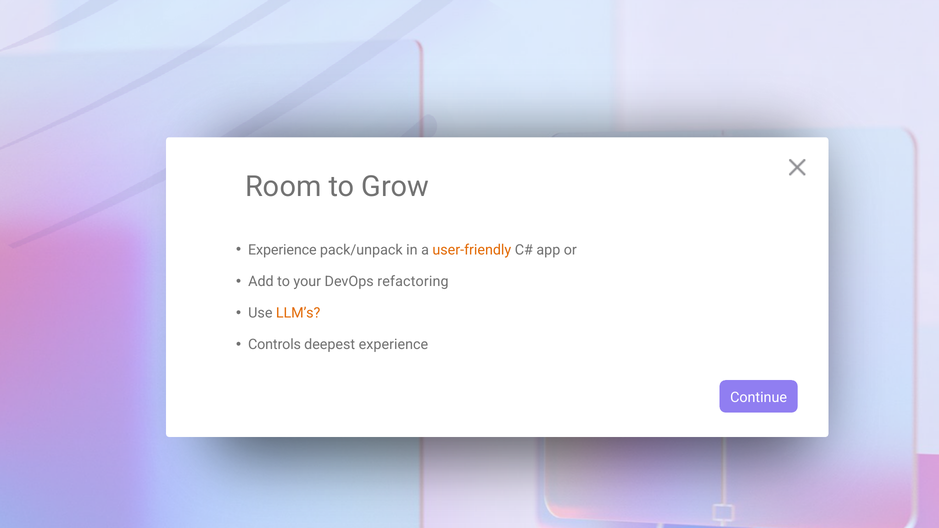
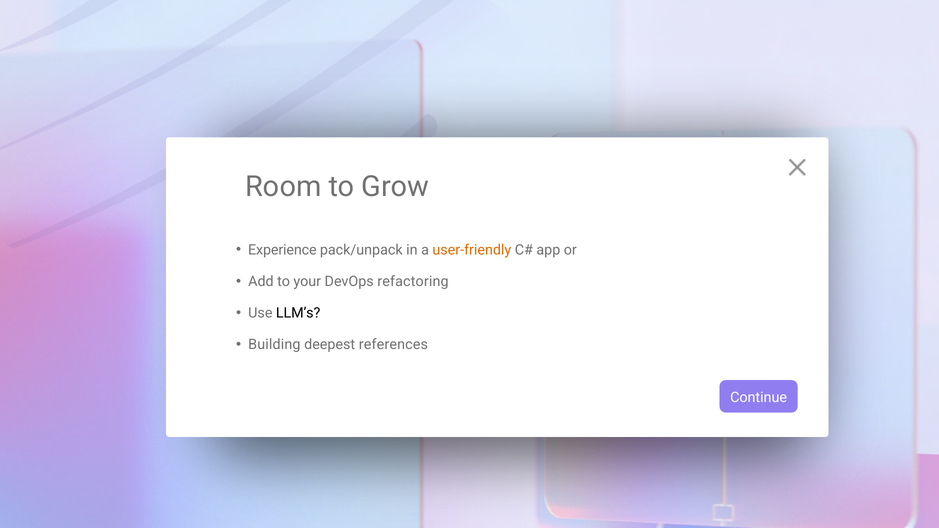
LLM’s colour: orange -> black (298, 313)
Controls: Controls -> Building (274, 345)
deepest experience: experience -> references (393, 345)
